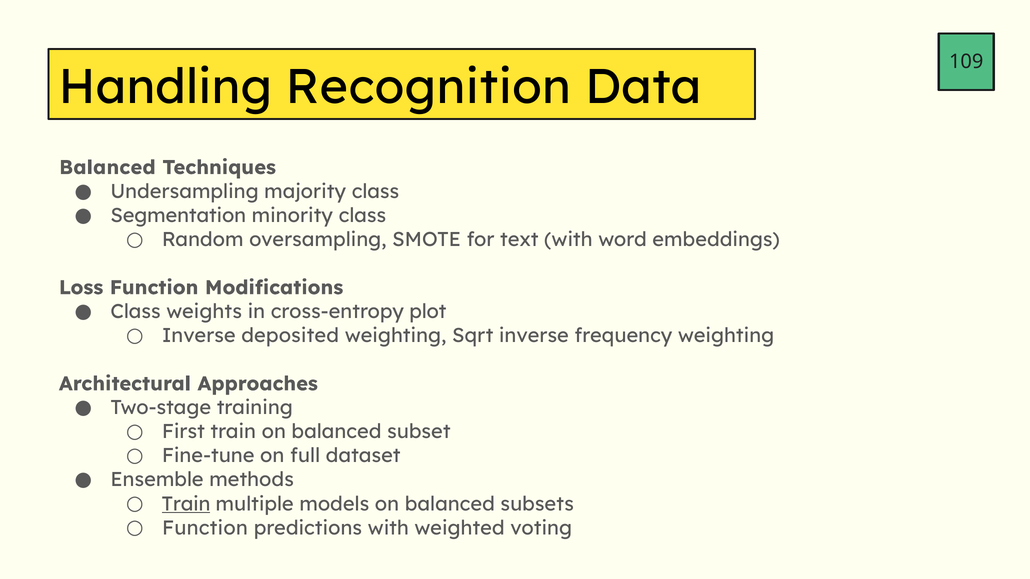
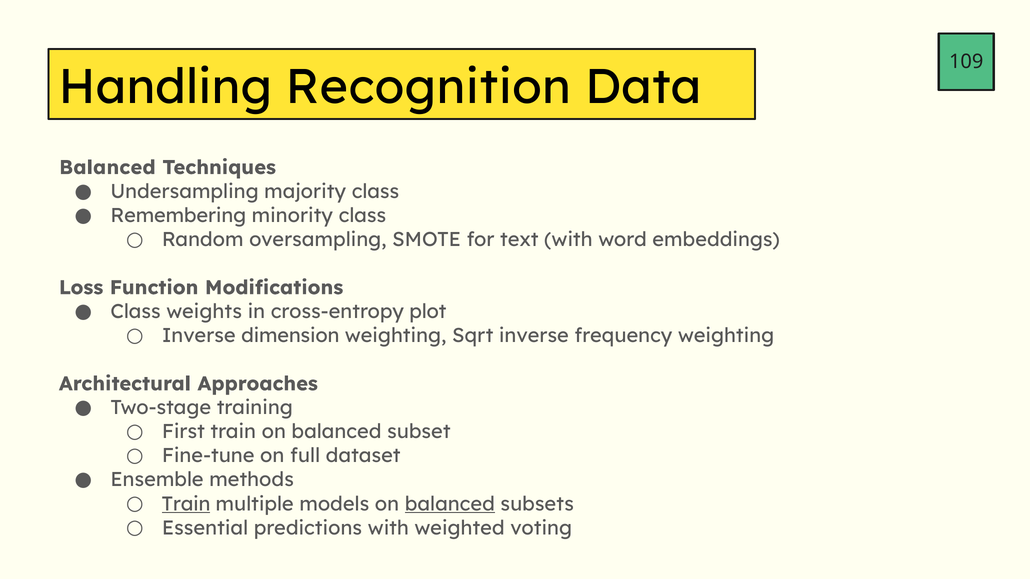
Segmentation: Segmentation -> Remembering (178, 216)
deposited: deposited -> dimension (290, 336)
balanced underline: none -> present (450, 504)
Function: Function -> Essential (205, 528)
